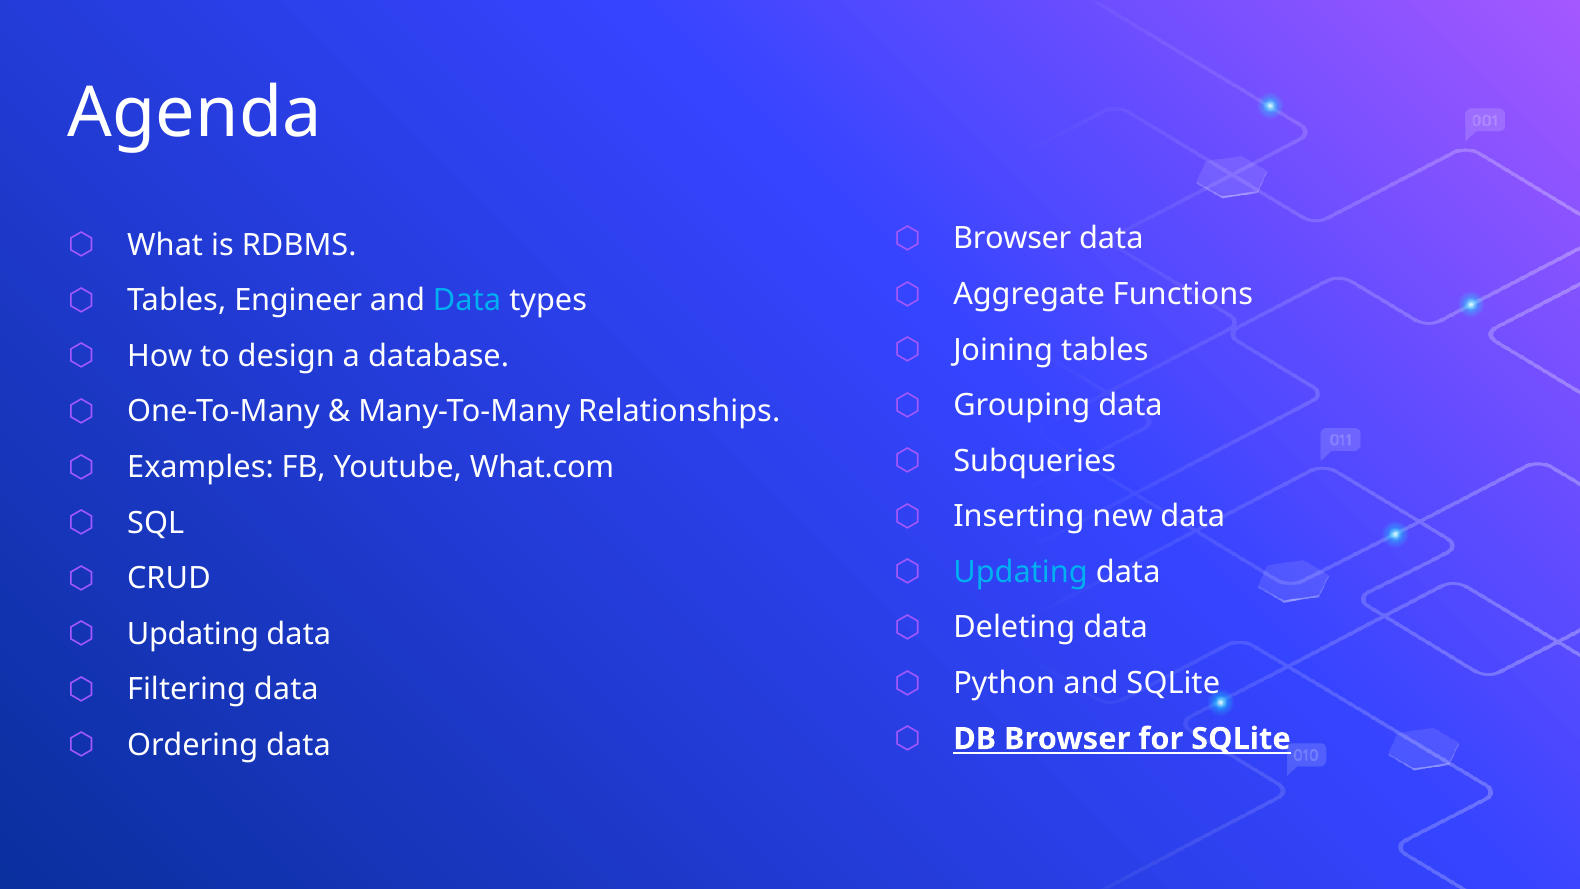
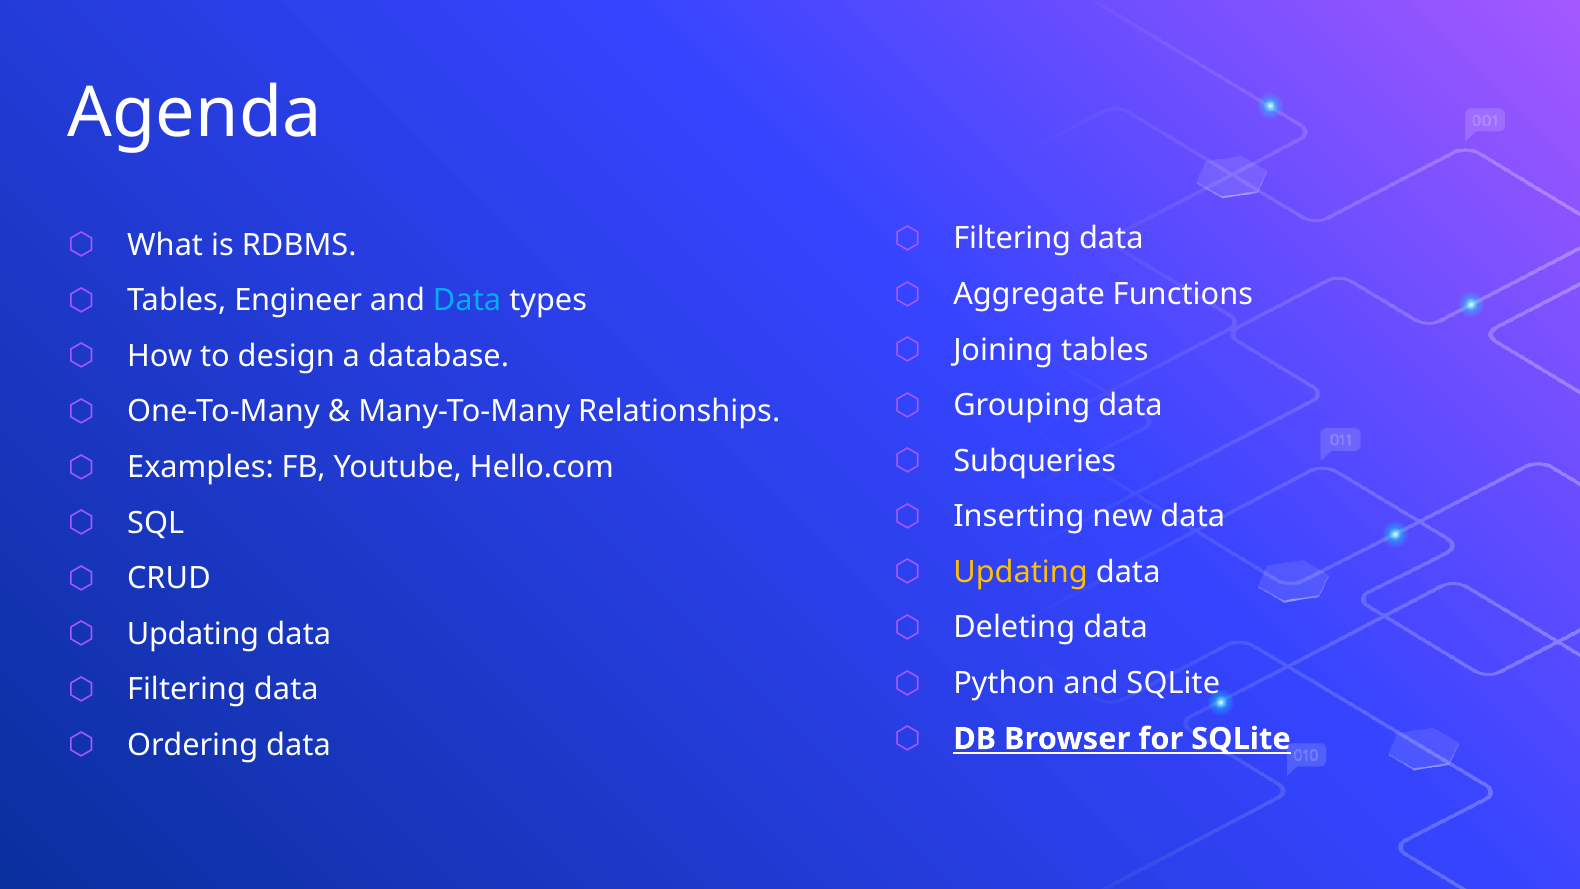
Browser: Browser -> Filtering (1012, 239)
What.com: What.com -> Hello.com (542, 467)
Updating colour: light blue -> yellow (1021, 572)
